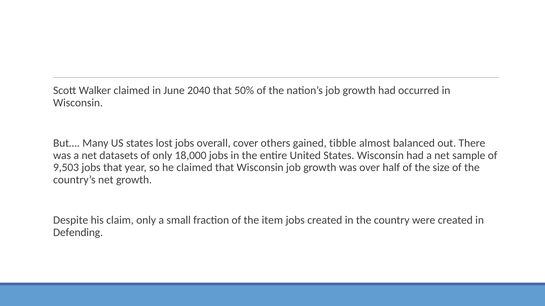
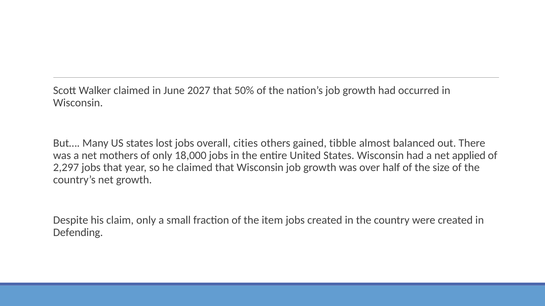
2040: 2040 -> 2027 (199, 91)
cover: cover -> cities (246, 143)
datasets: datasets -> mothers (119, 156)
sample: sample -> applied (469, 156)
9,503: 9,503 -> 2,297 (66, 168)
